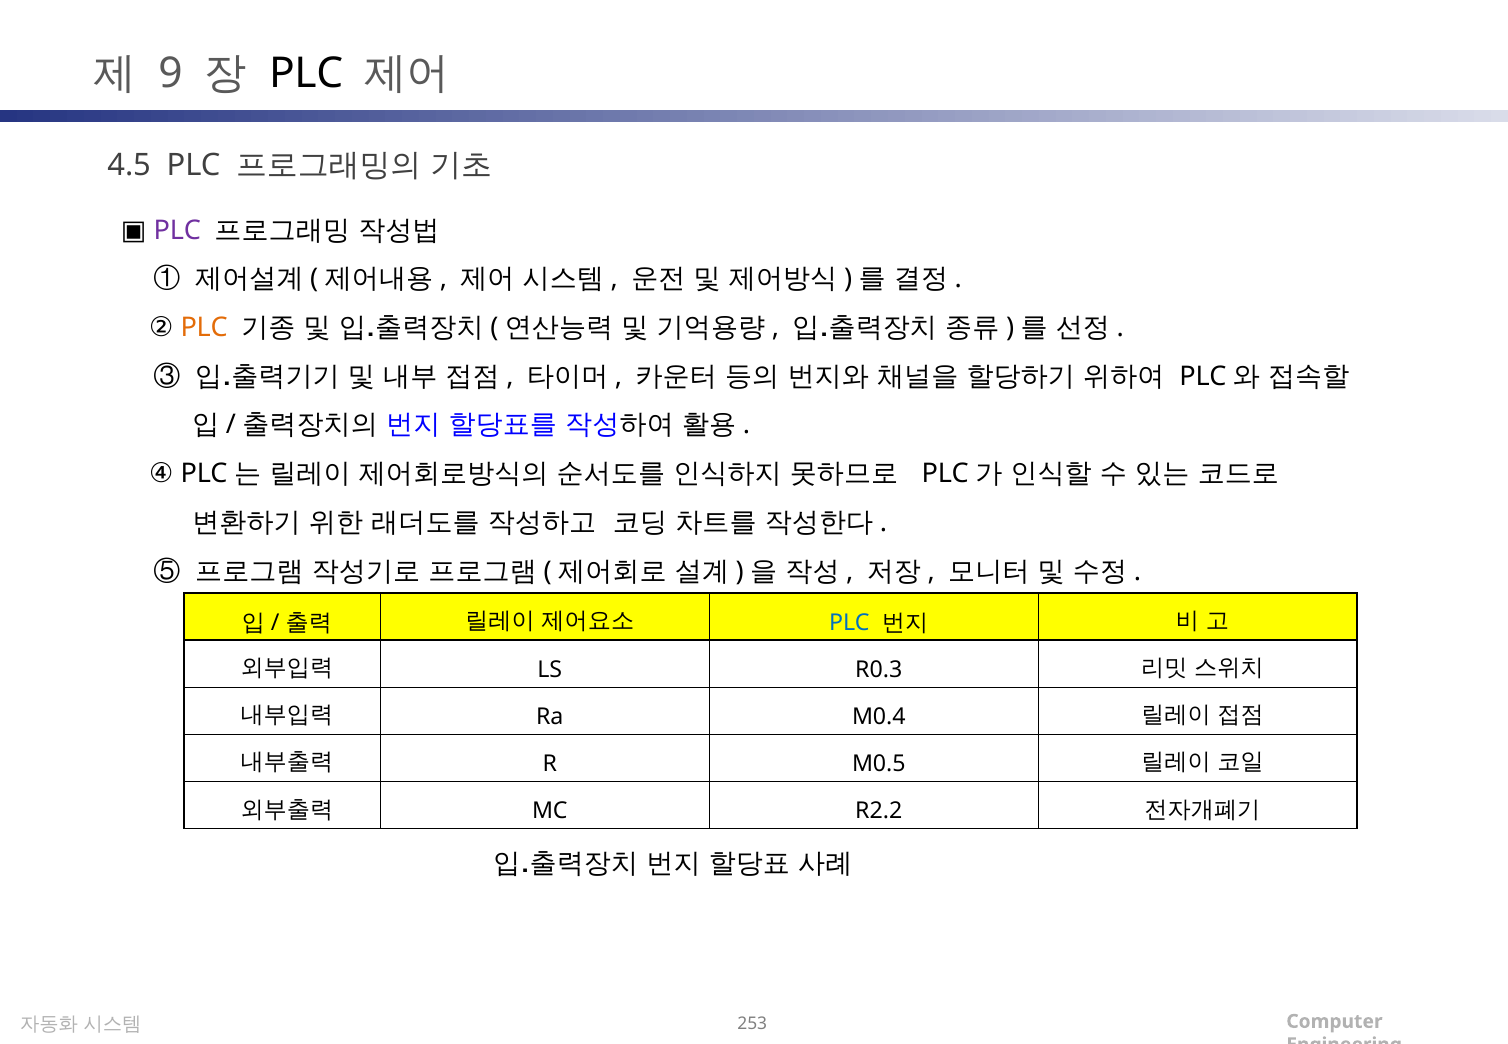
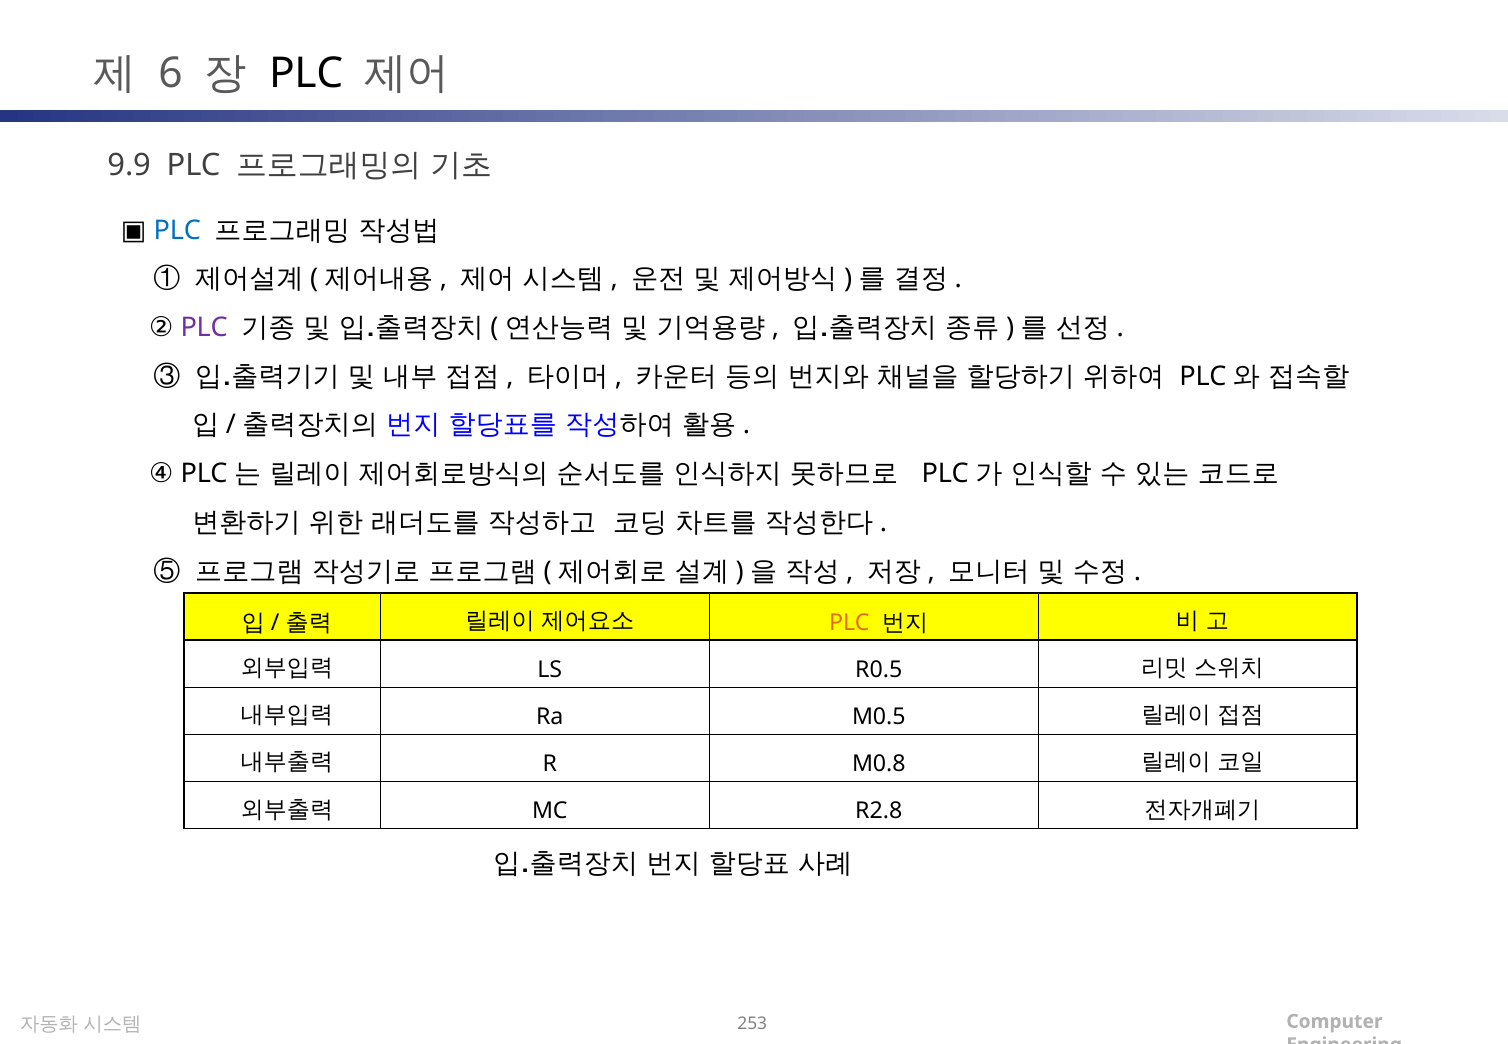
9: 9 -> 6 (171, 74)
4.5: 4.5 -> 9.9 (129, 166)
PLC colour: purple -> blue (177, 230)
PLC colour: orange -> purple (204, 328)
PLC colour: blue -> orange (849, 623)
R0.3: R0.3 -> R0.5 (879, 670)
M0.4: M0.4 -> M0.5 (879, 717)
M0.5: M0.5 -> M0.8 (879, 764)
R2.2: R2.2 -> R2.8 (879, 811)
